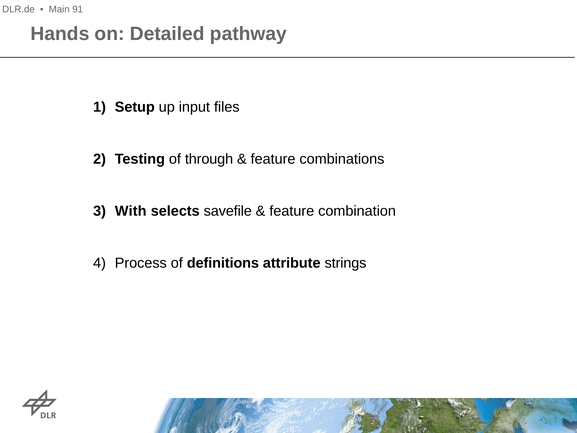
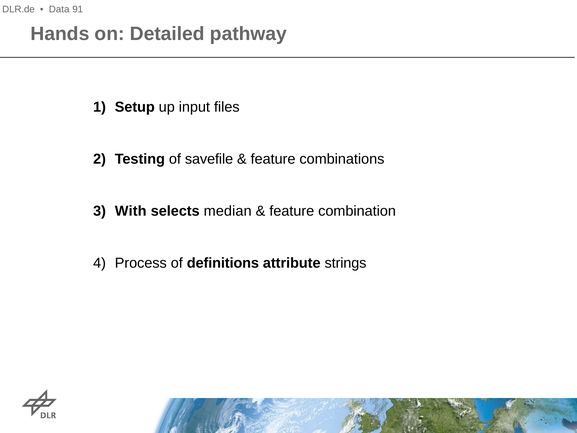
Main: Main -> Data (59, 9)
through: through -> savefile (209, 159)
savefile: savefile -> median (228, 211)
